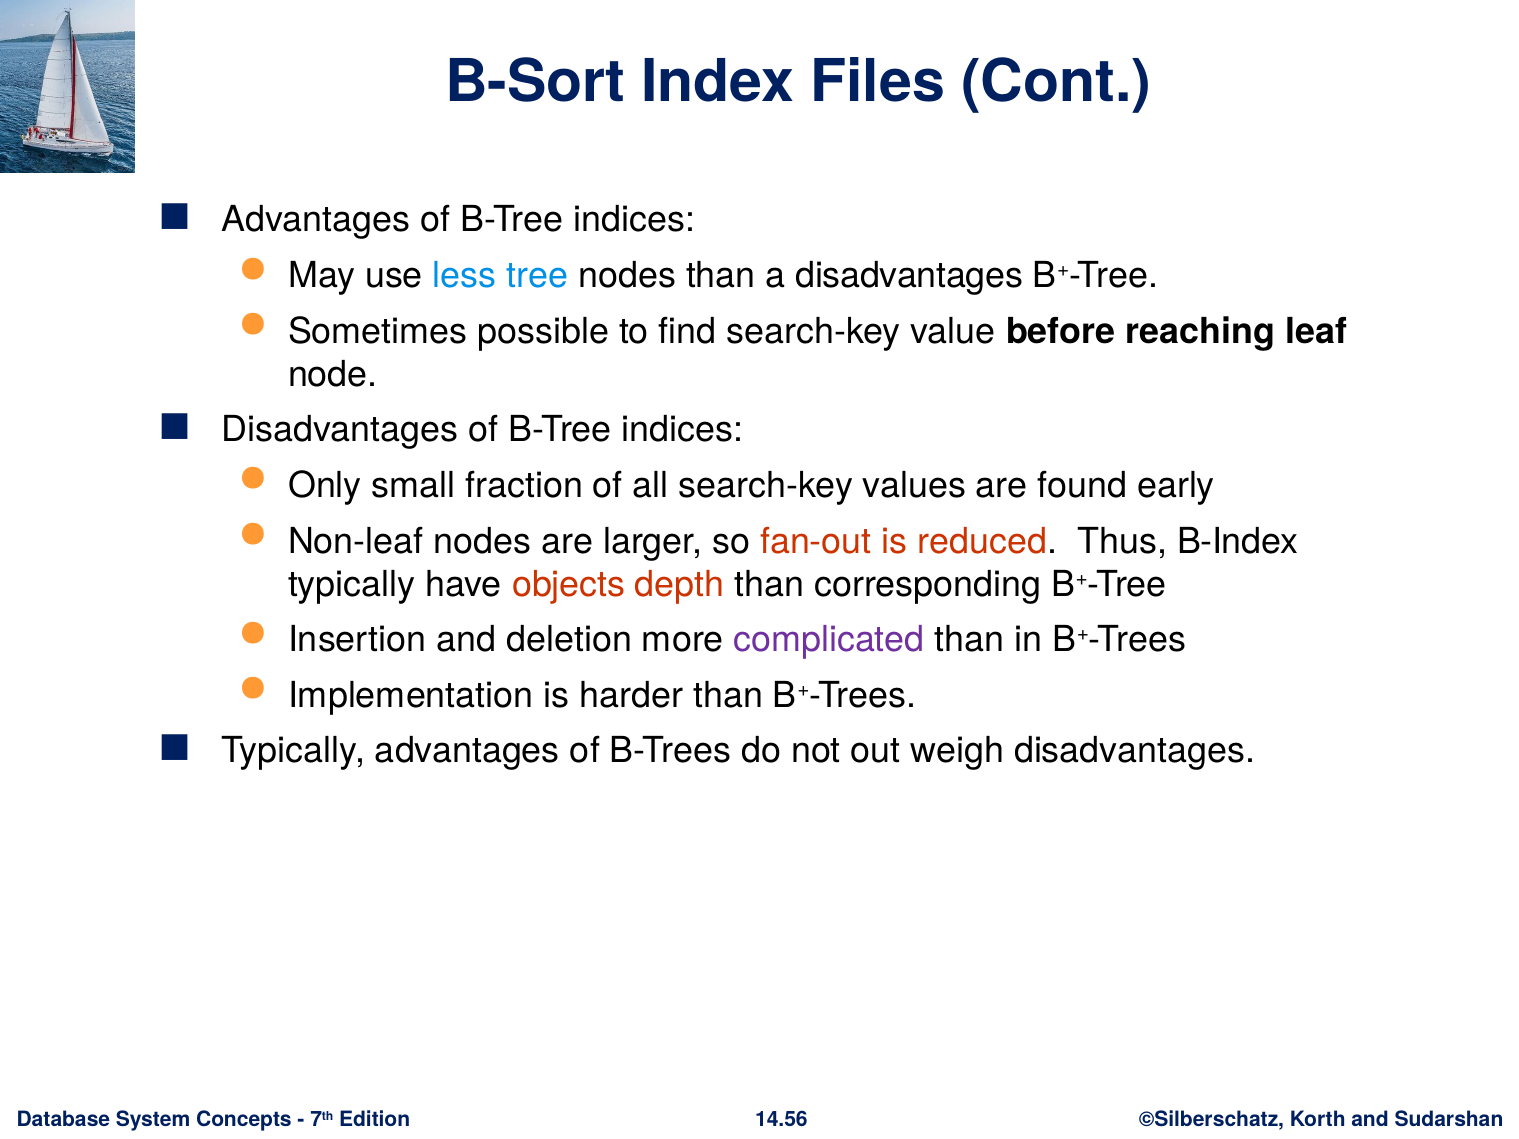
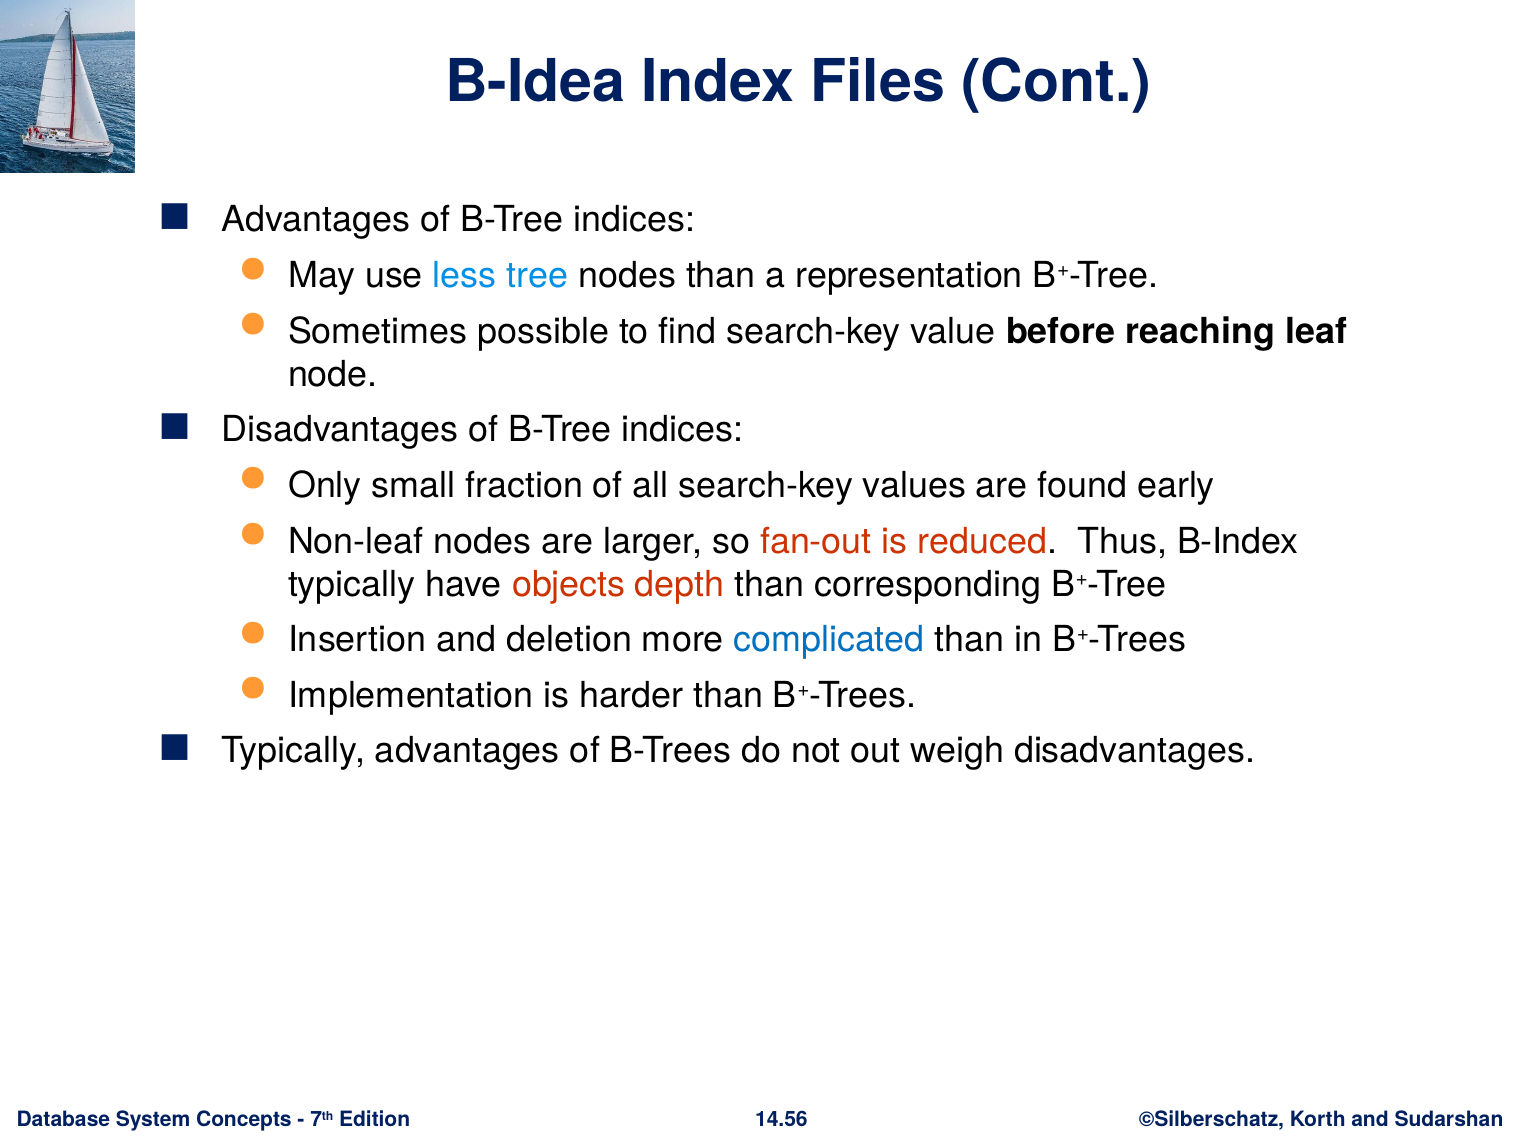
B-Sort: B-Sort -> B-Idea (535, 82)
a disadvantages: disadvantages -> representation (909, 276)
complicated colour: purple -> blue (829, 640)
